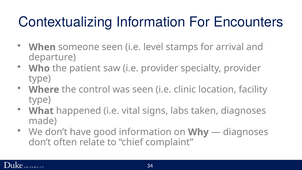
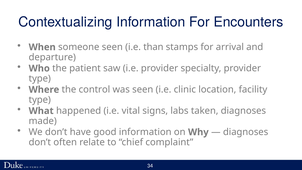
level: level -> than (153, 47)
